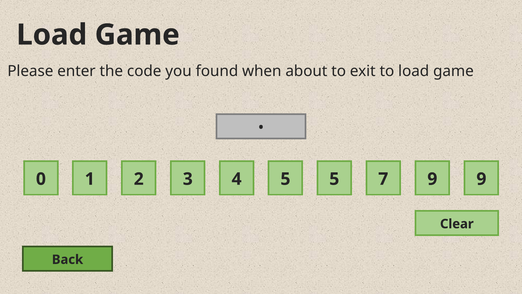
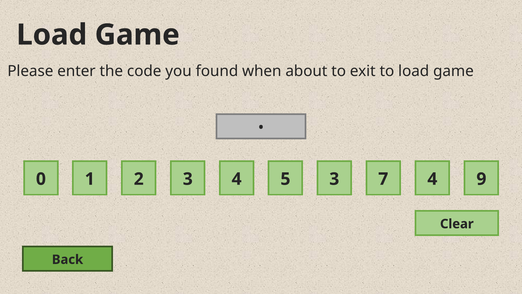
1 5: 5 -> 3 (334, 179)
7 9: 9 -> 4 (432, 179)
